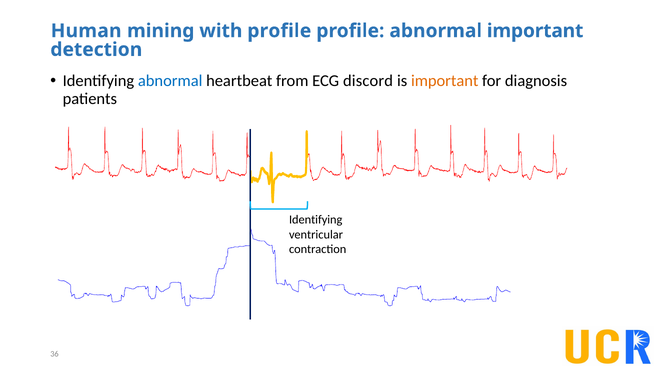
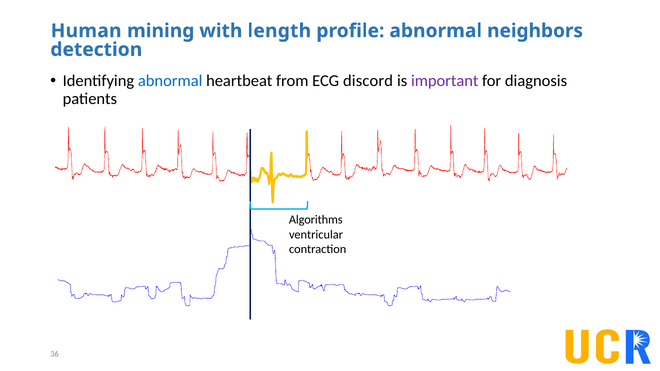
with profile: profile -> length (279, 31)
abnormal important: important -> neighbors (535, 31)
important colour: orange -> purple (445, 81)
Identifying: Identifying -> Algorithms (316, 220)
